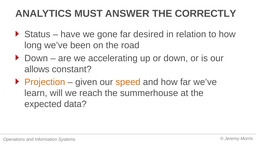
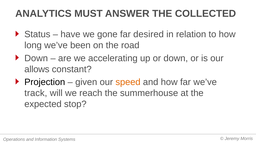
CORRECTLY: CORRECTLY -> COLLECTED (205, 14)
Projection colour: orange -> black (45, 82)
learn: learn -> track (36, 93)
data: data -> stop (75, 104)
